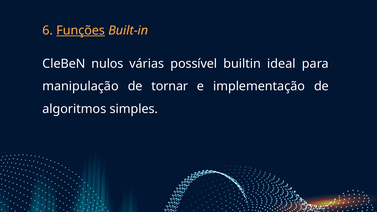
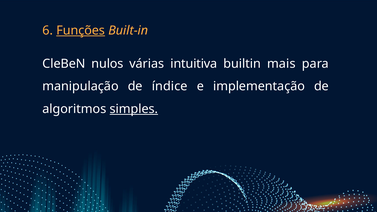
possível: possível -> intuitiva (194, 64)
ideal: ideal -> mais (281, 64)
tornar: tornar -> índice (170, 86)
simples underline: none -> present (134, 109)
